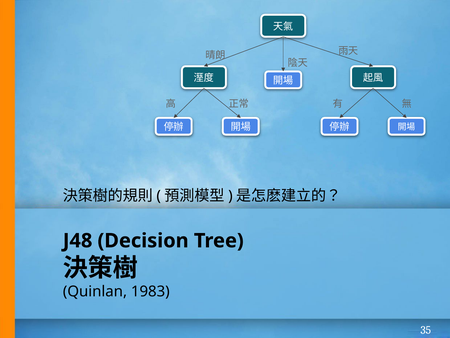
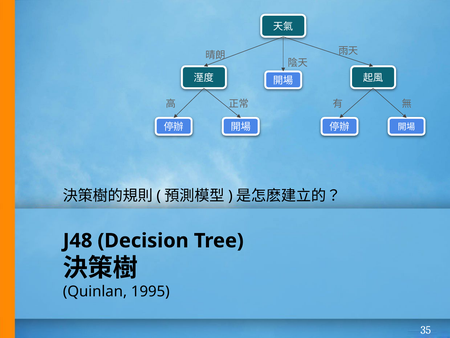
1983: 1983 -> 1995 (150, 291)
